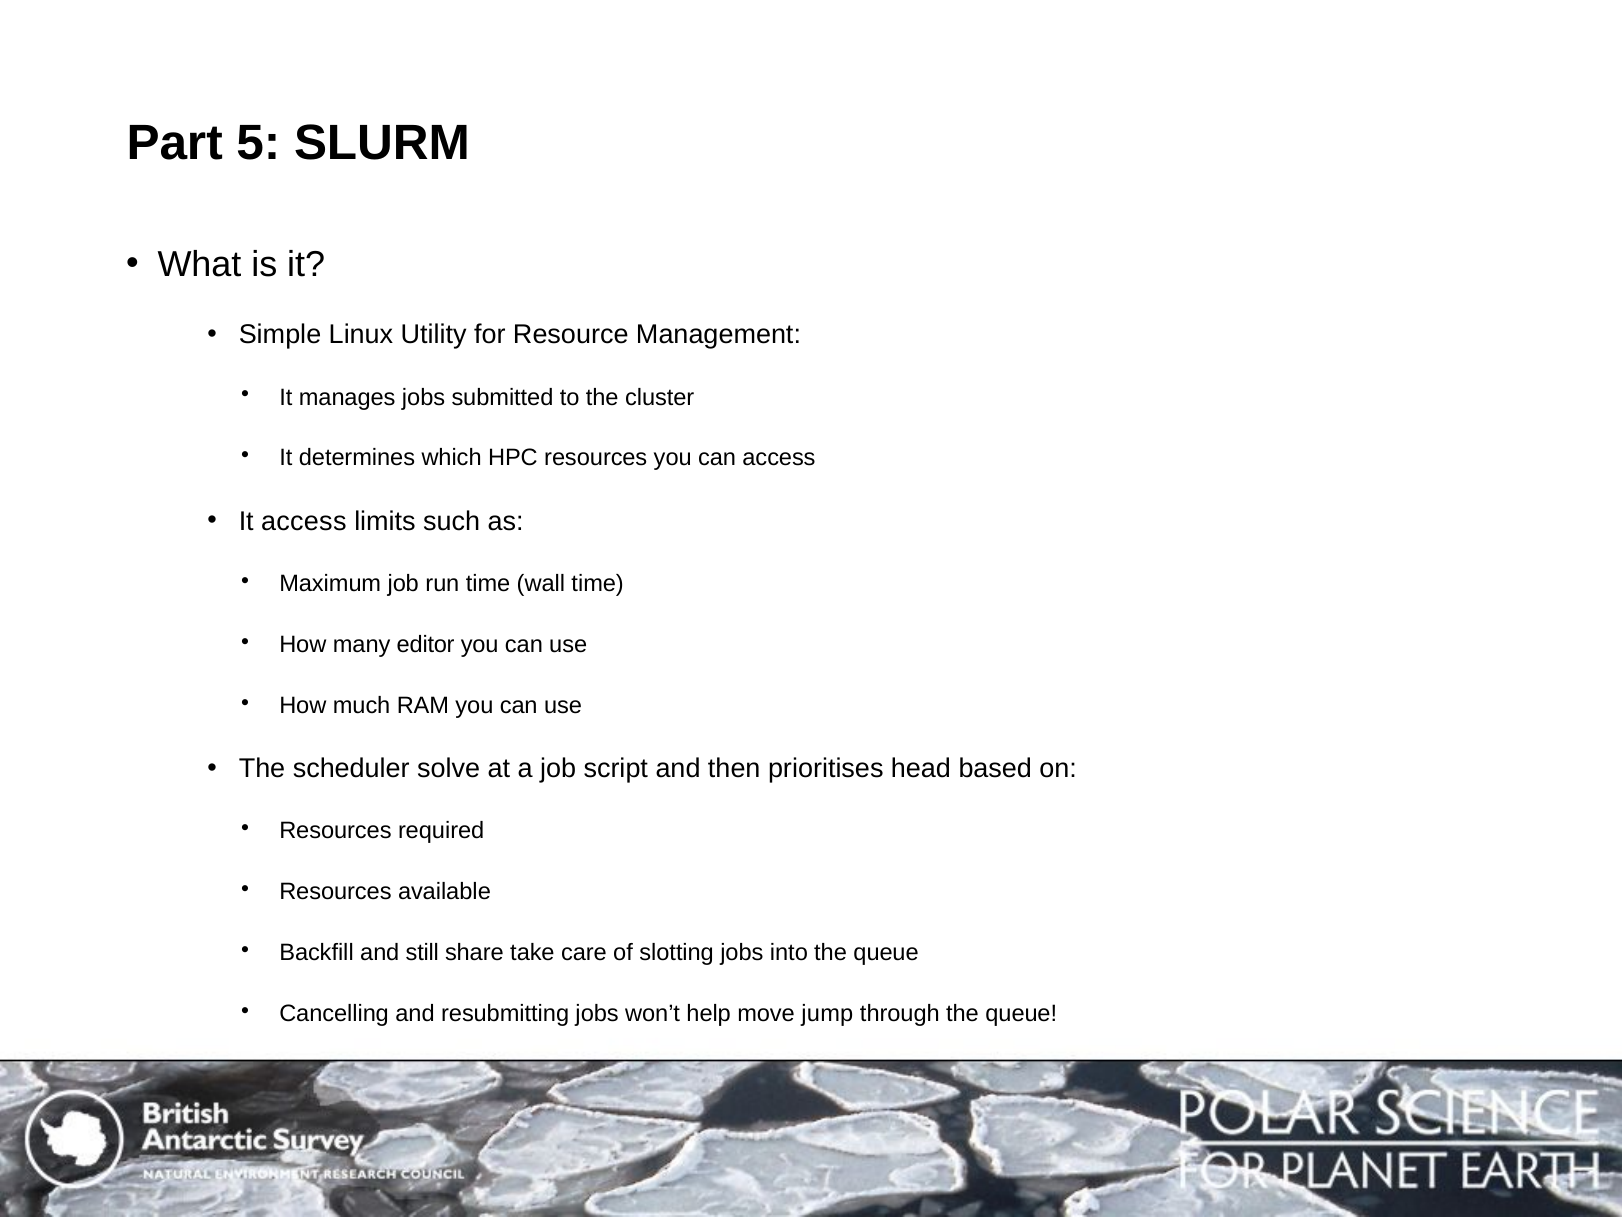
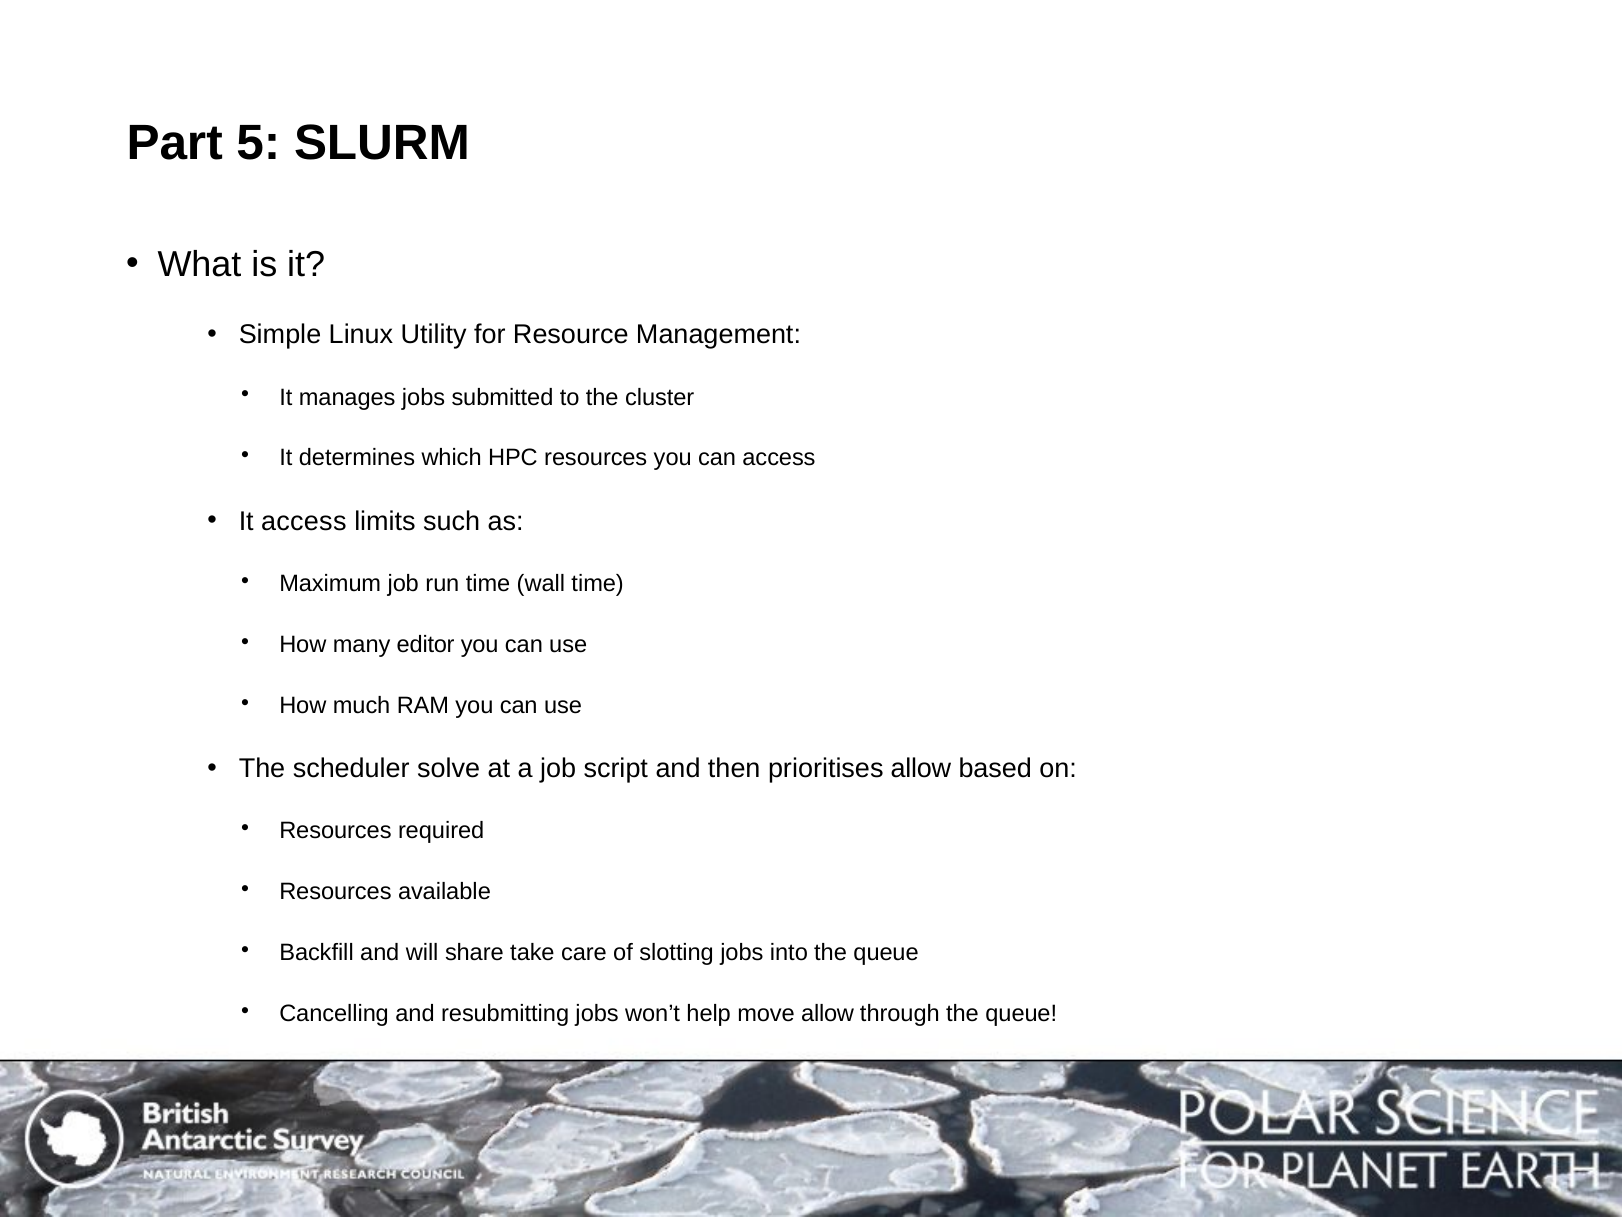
prioritises head: head -> allow (921, 768)
still: still -> will (422, 952)
move jump: jump -> allow (828, 1013)
